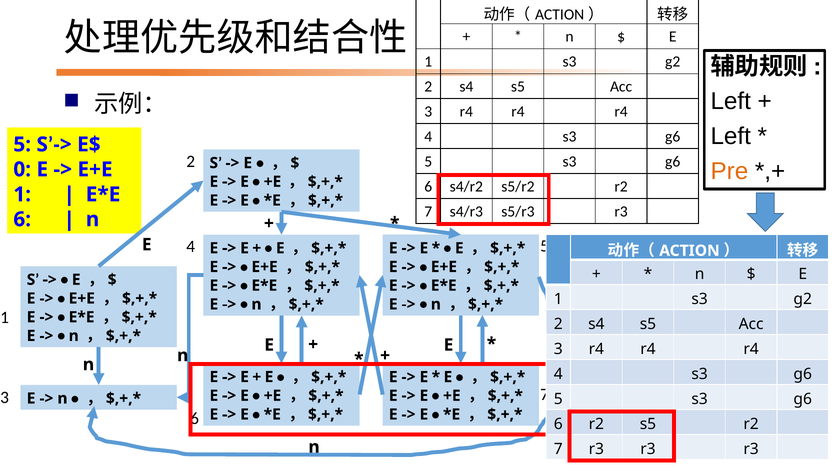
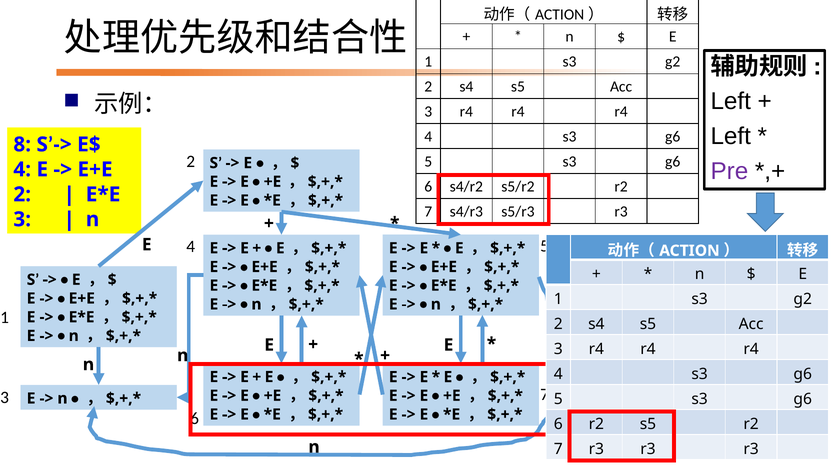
5: 5 -> 8 (22, 144)
Pre colour: orange -> purple (729, 171)
0: 0 -> 4 (22, 169)
1: 1 -> 2 (22, 194)
6: 6 -> 3 (22, 219)
